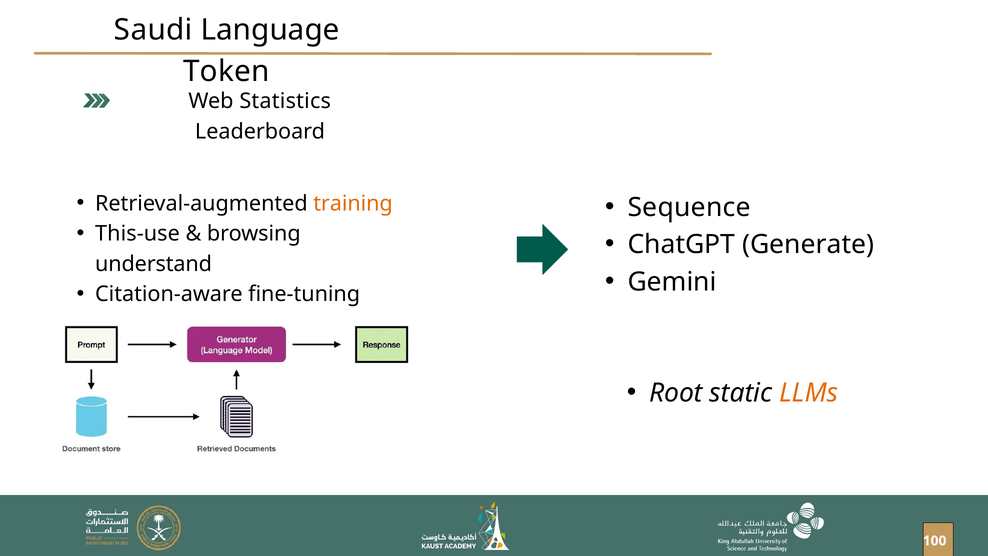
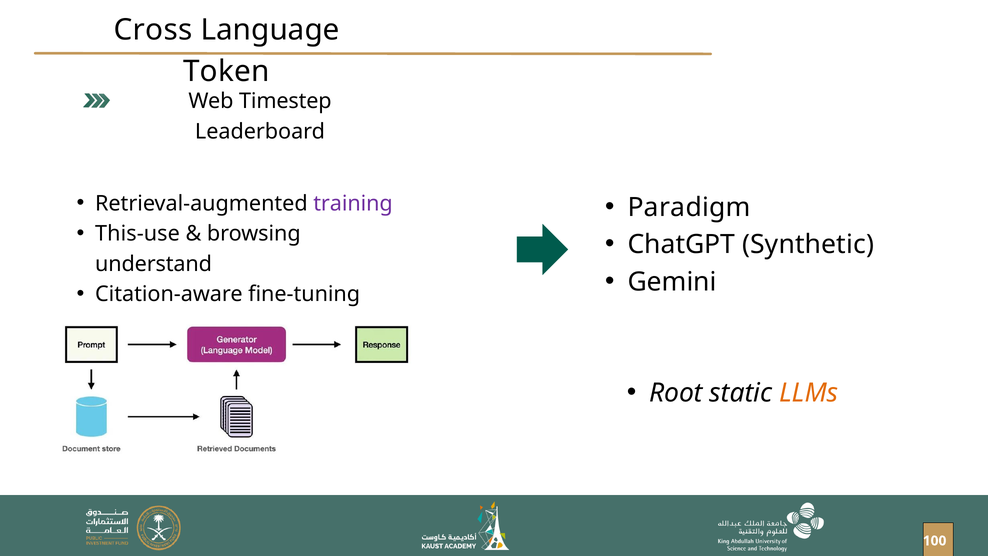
Saudi: Saudi -> Cross (153, 30)
Statistics: Statistics -> Timestep (285, 101)
training colour: orange -> purple (353, 203)
Sequence: Sequence -> Paradigm (689, 207)
Generate: Generate -> Synthetic (808, 245)
